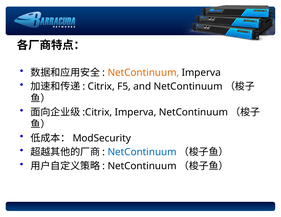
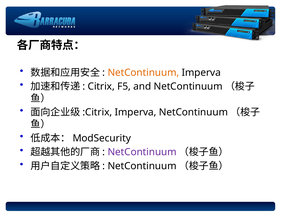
NetContinuum colour: blue -> purple (142, 152)
